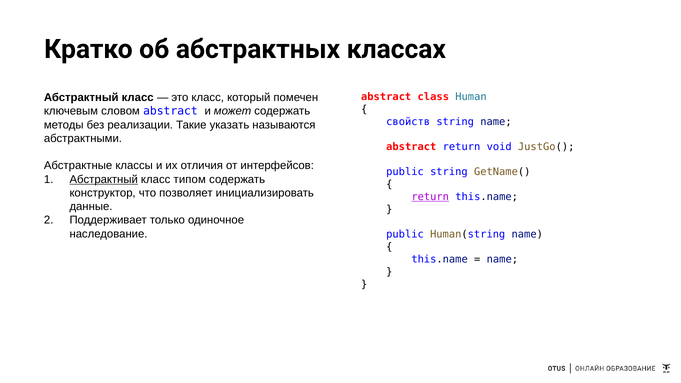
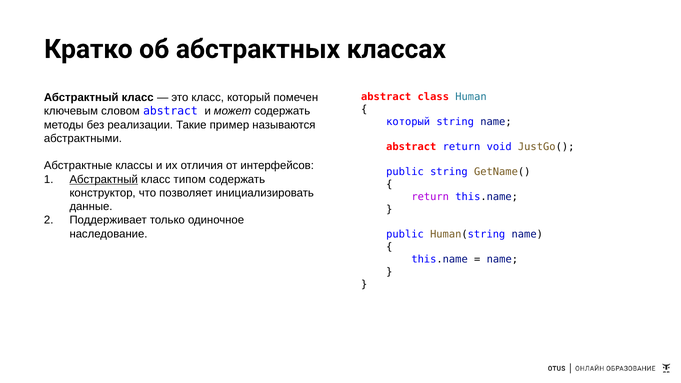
свойств: свойств -> который (408, 122)
указать: указать -> пример (229, 125)
return underline: present -> none (430, 197)
